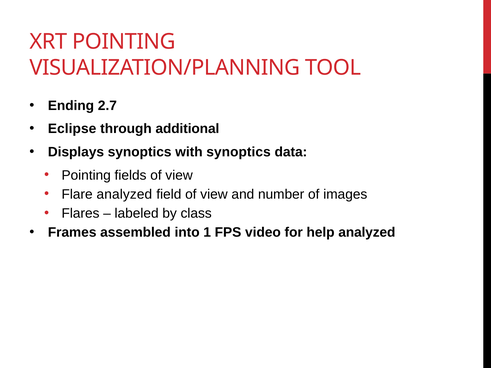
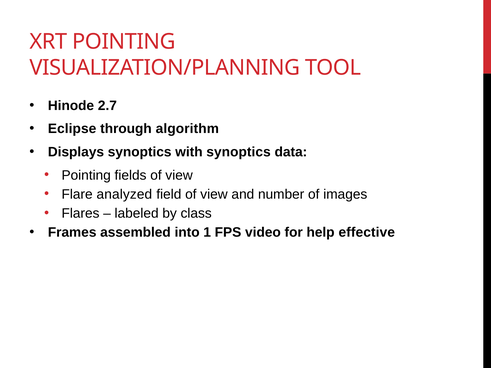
Ending: Ending -> Hinode (71, 106)
additional: additional -> algorithm (187, 129)
help analyzed: analyzed -> effective (367, 233)
